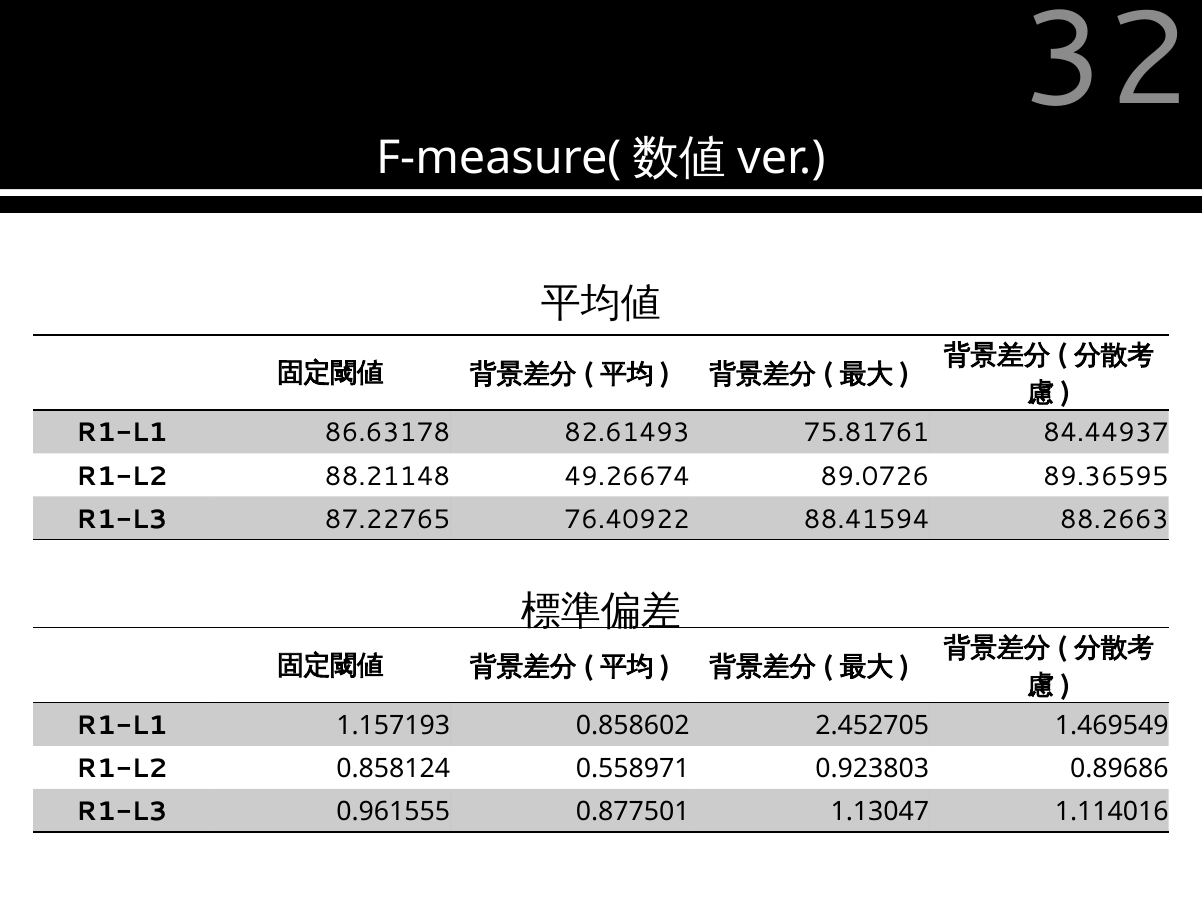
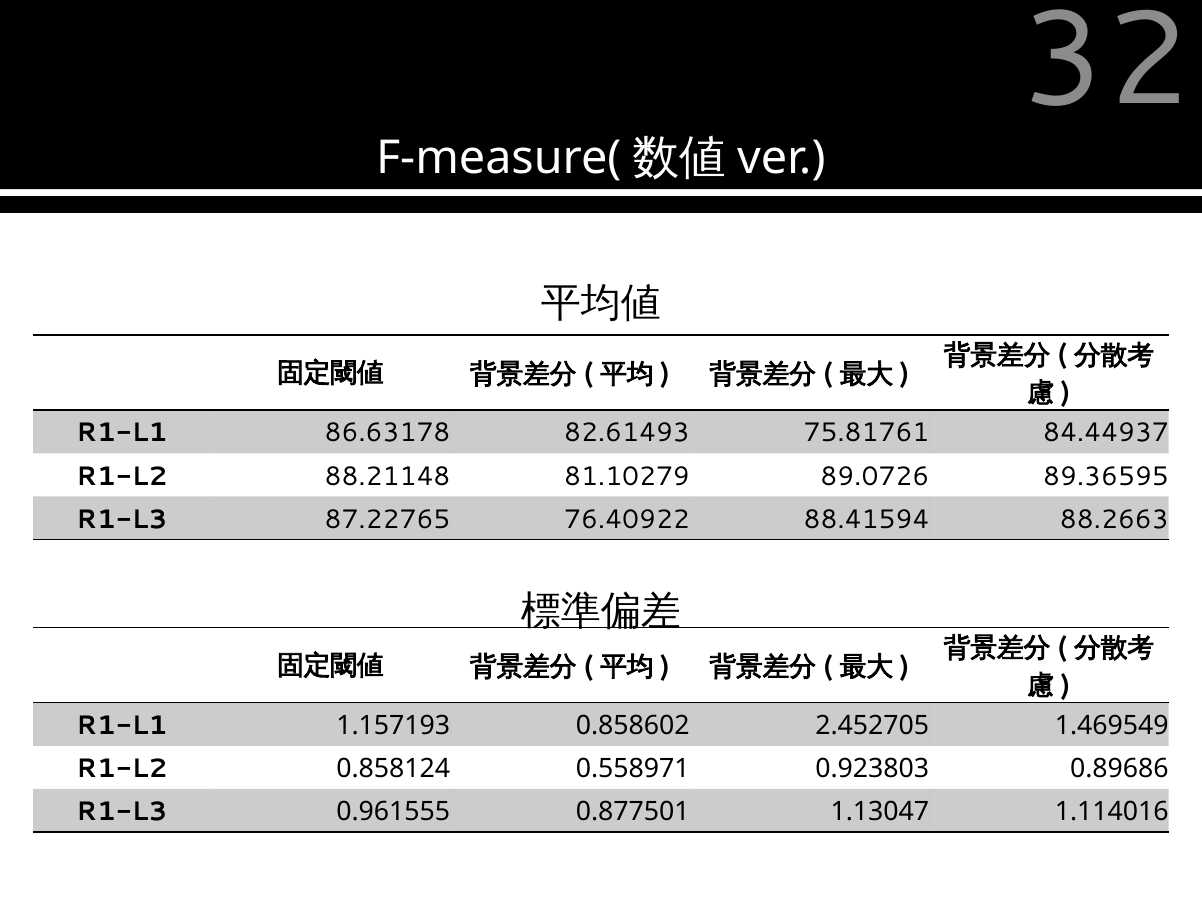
49.26674: 49.26674 -> 81.10279 (627, 476)
